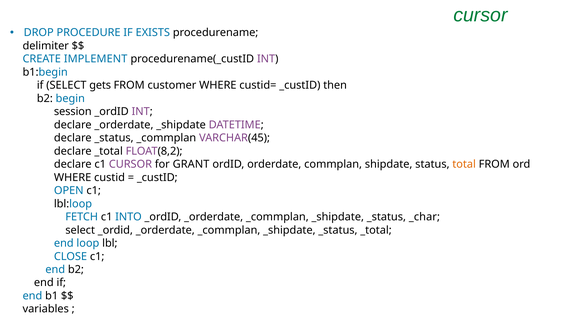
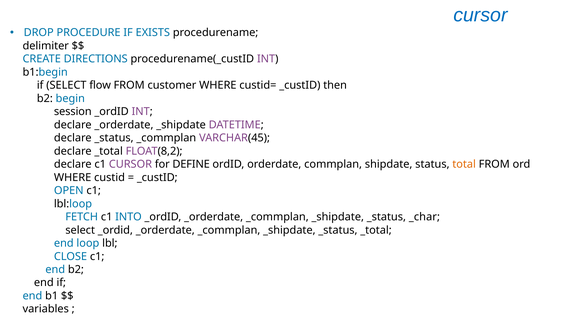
cursor colour: green -> blue (480, 15)
IMPLEMENT: IMPLEMENT -> DIRECTIONS (96, 59)
gets: gets -> flow (100, 85)
GRANT: GRANT -> DEFINE (191, 164)
